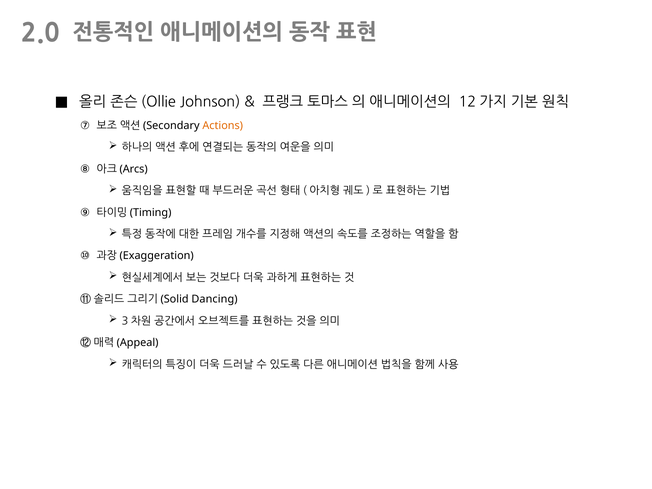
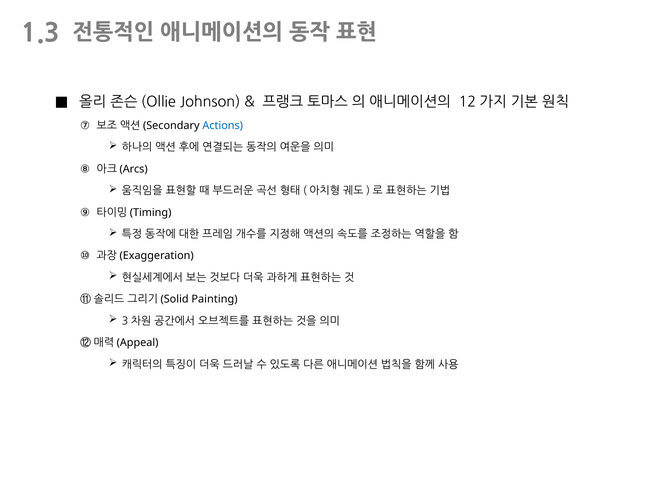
2.0: 2.0 -> 1.3 (40, 33)
Actions colour: orange -> blue (223, 125)
Dancing: Dancing -> Painting (214, 299)
